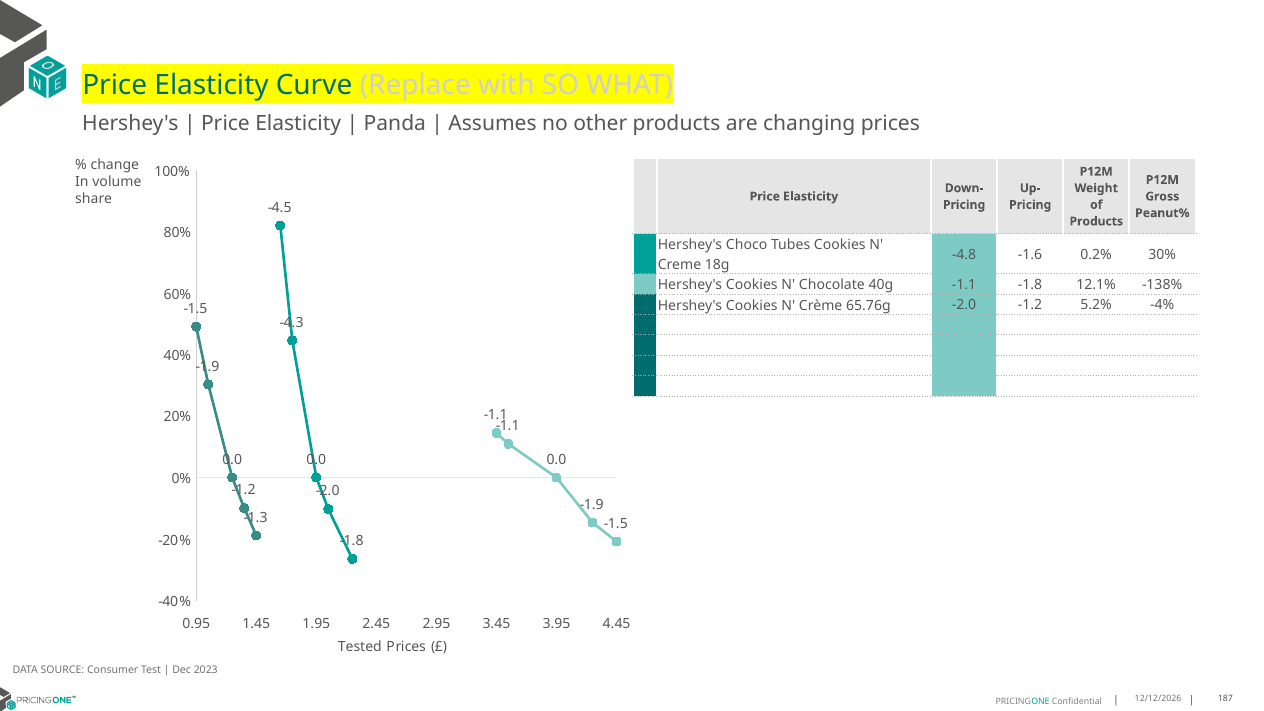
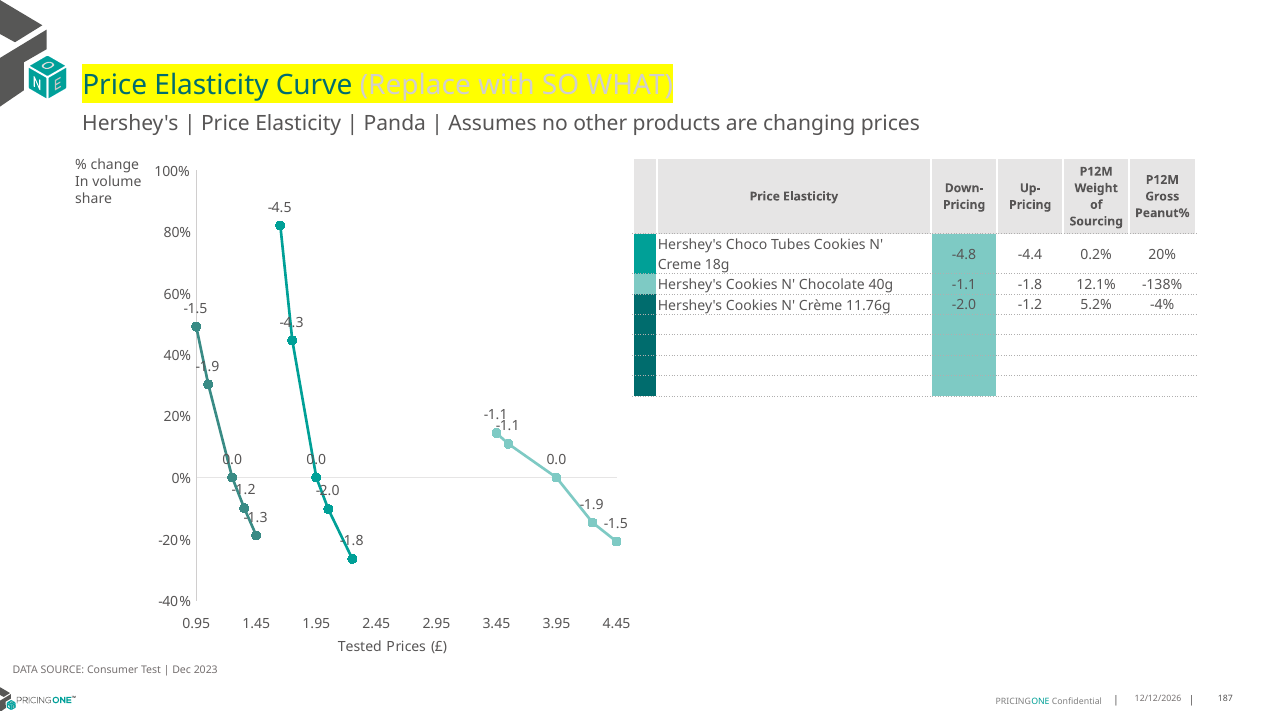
Products: Products -> Sourcing (1096, 221)
-1.6: -1.6 -> -4.4 (1030, 255)
0.2% 30%: 30% -> 20% (1162, 255)
65.76g: 65.76g -> 11.76g (868, 305)
